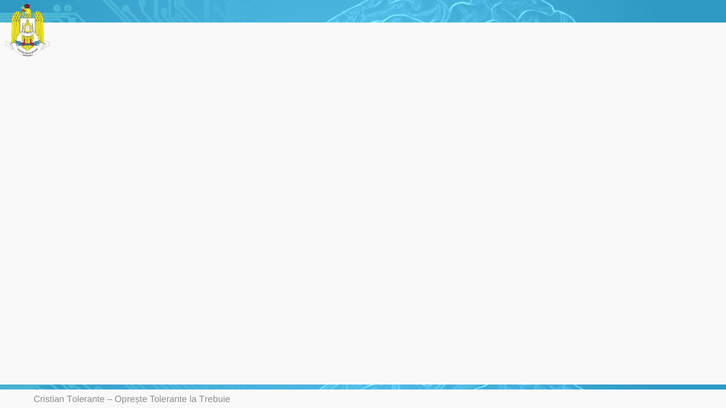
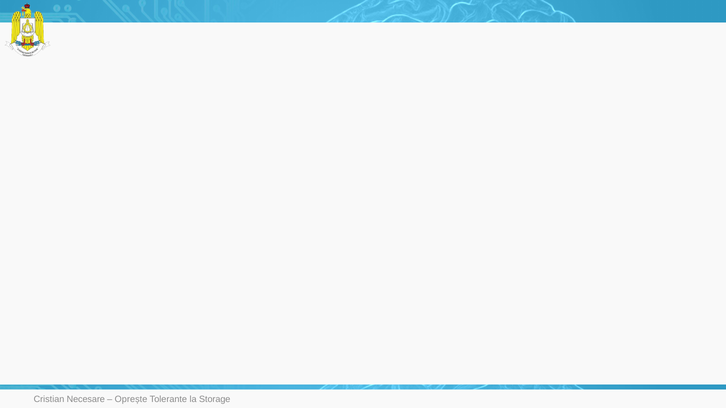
Cristian Tolerante: Tolerante -> Necesare (86, 400)
Trebuie: Trebuie -> Storage (215, 400)
